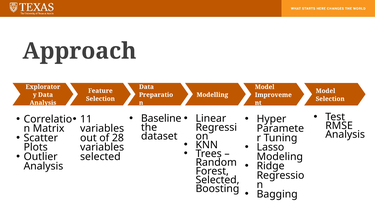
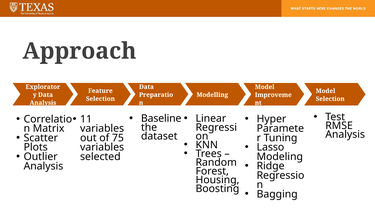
28: 28 -> 75 (118, 138)
Selected: Selected -> Housing (218, 180)
